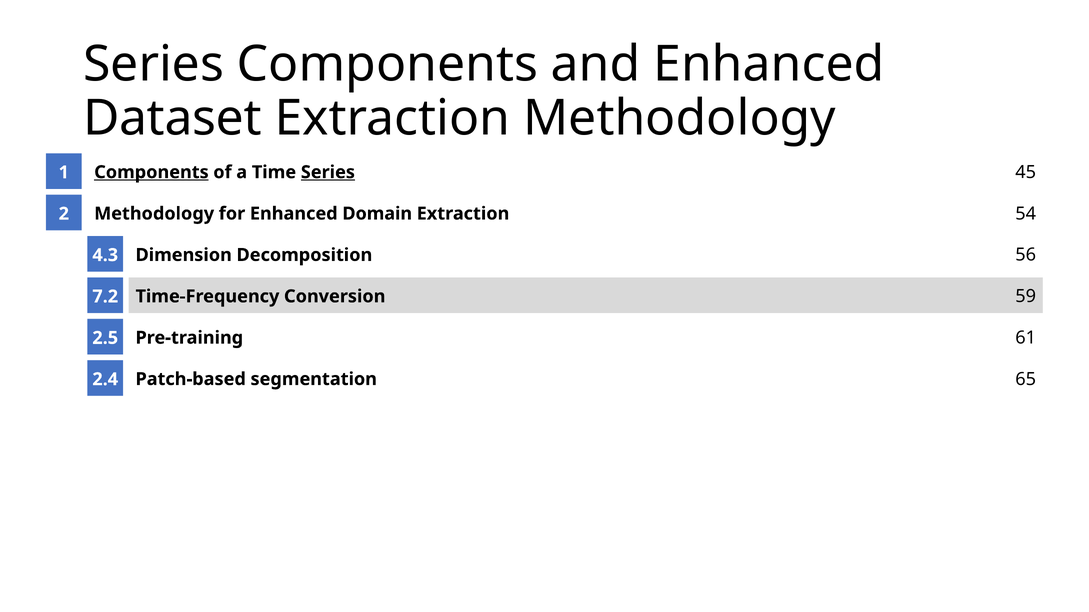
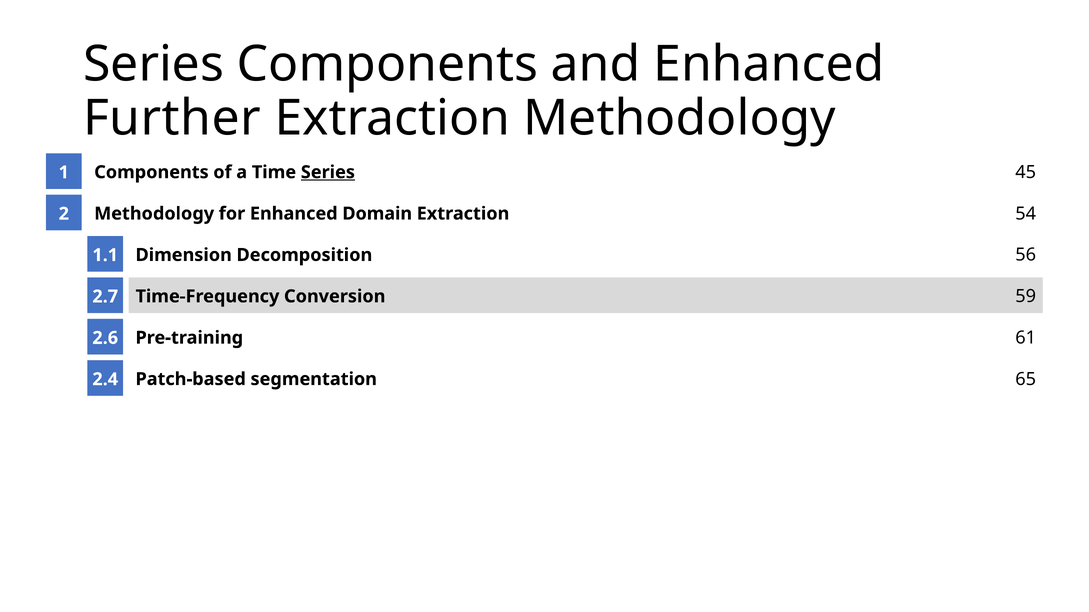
Dataset: Dataset -> Further (172, 118)
Components underline: present -> none (151, 172)
4.3: 4.3 -> 1.1 (105, 255)
7.2: 7.2 -> 2.7 (105, 297)
2.5: 2.5 -> 2.6 (105, 338)
